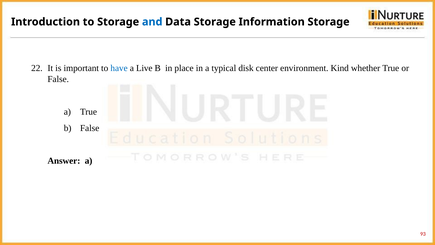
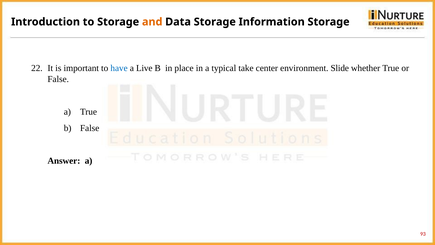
and colour: blue -> orange (152, 22)
disk: disk -> take (246, 68)
Kind: Kind -> Slide (340, 68)
